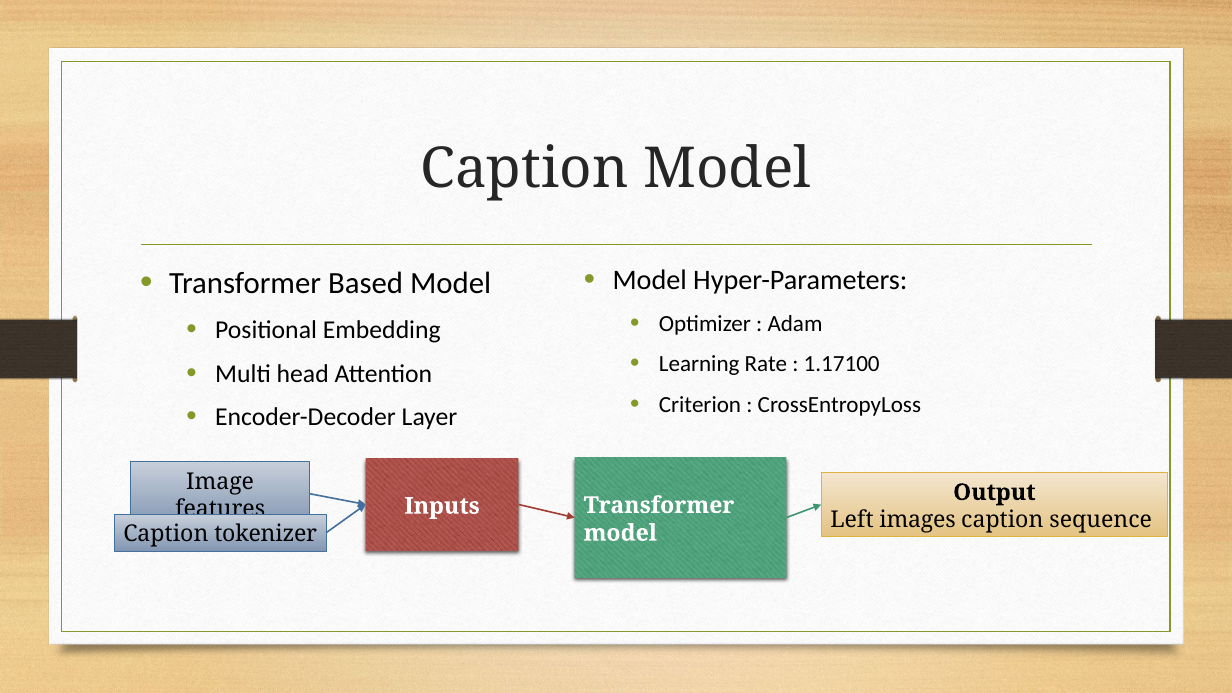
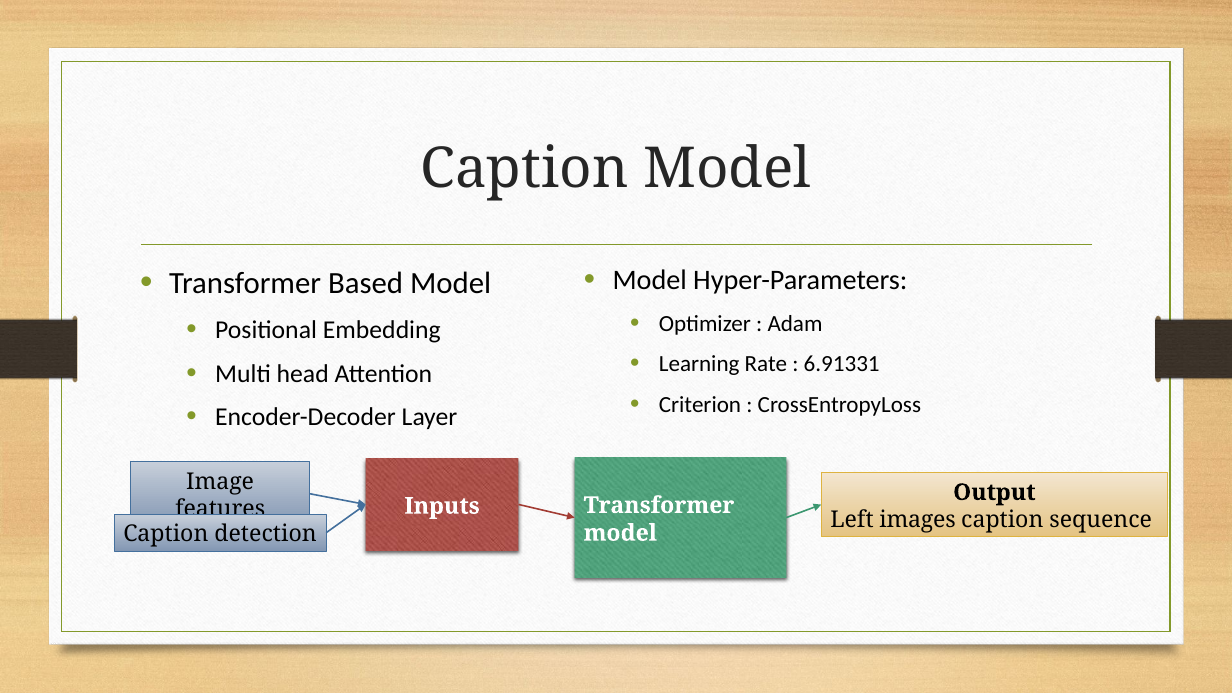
1.17100: 1.17100 -> 6.91331 (842, 364)
tokenizer: tokenizer -> detection (266, 534)
